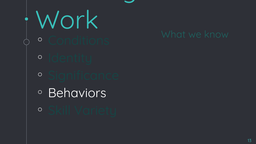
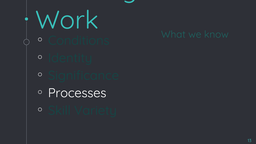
Behaviors: Behaviors -> Processes (77, 93)
